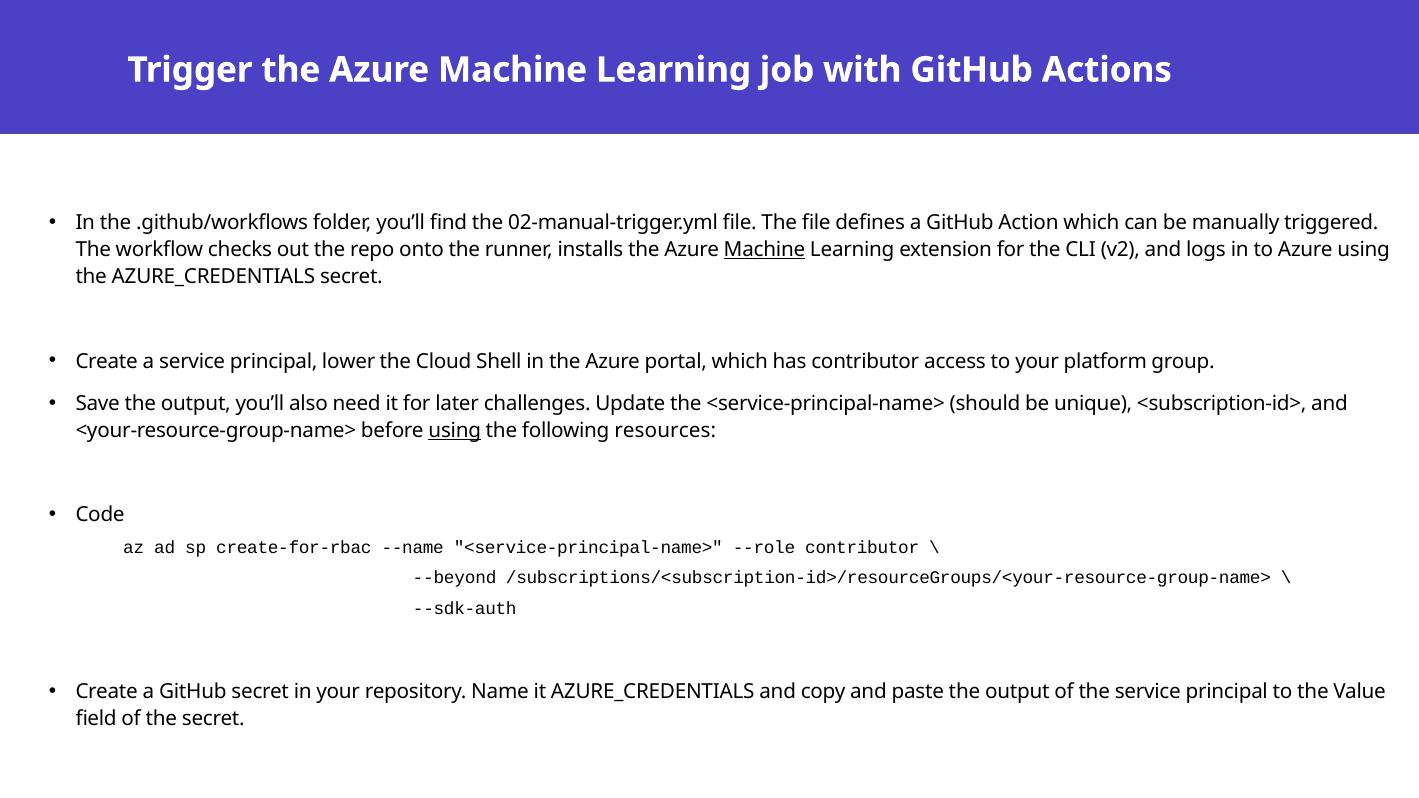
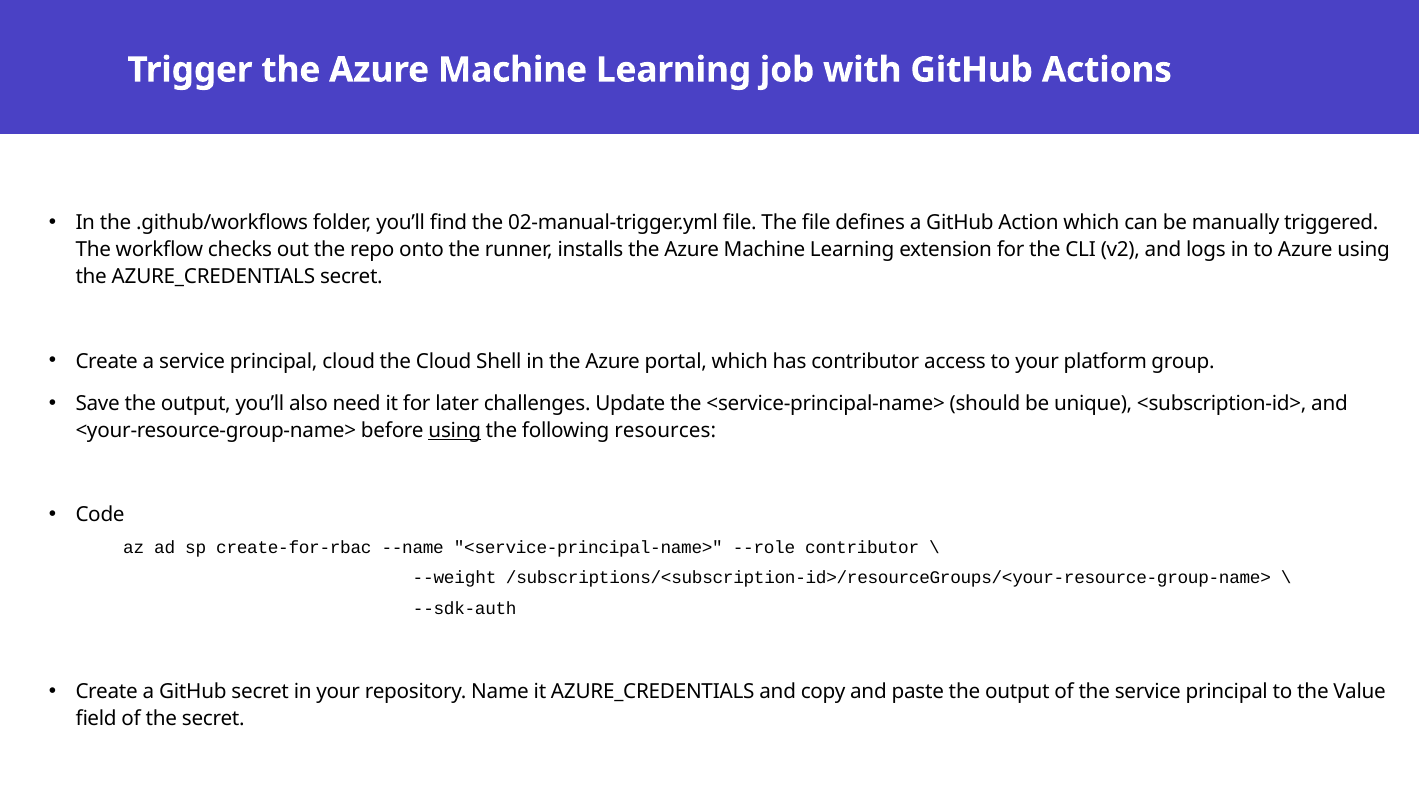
Machine underline: present -> none (765, 250)
principal lower: lower -> cloud (349, 361)
--beyond: --beyond -> --weight (455, 578)
